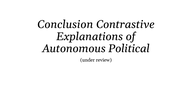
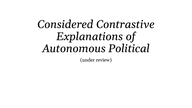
Conclusion: Conclusion -> Considered (65, 24)
